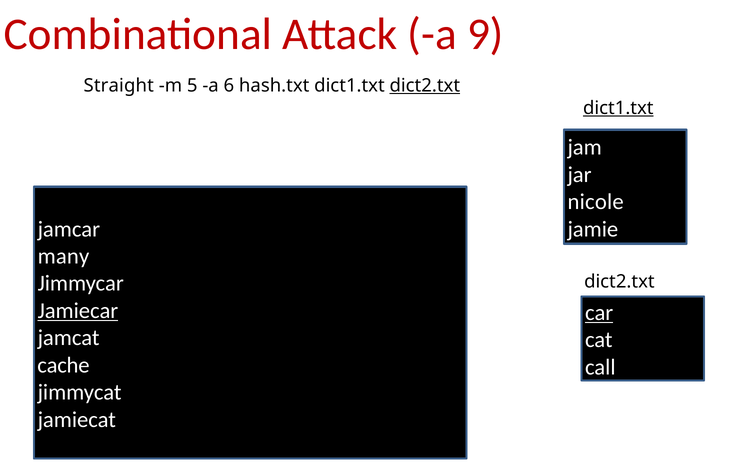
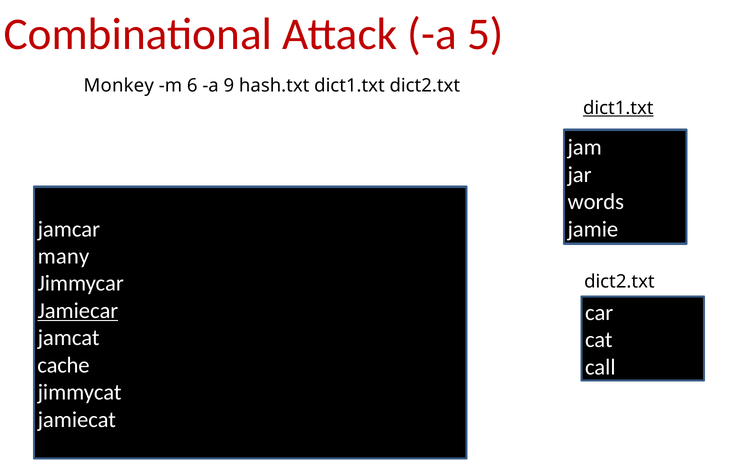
9: 9 -> 5 (485, 34)
Straight: Straight -> Monkey (119, 86)
5: 5 -> 6 (192, 86)
6: 6 -> 9 (229, 86)
dict2.txt underline: present -> none (425, 86)
nicole: nicole -> words (596, 202)
car underline: present -> none (599, 313)
